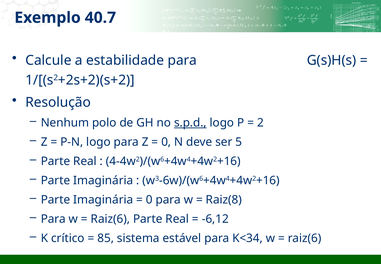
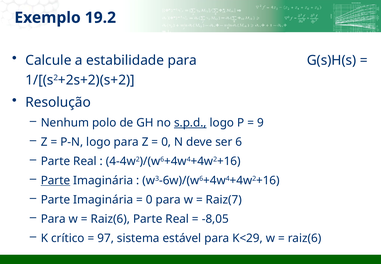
40.7: 40.7 -> 19.2 (100, 18)
2: 2 -> 9 (260, 123)
5: 5 -> 6 (239, 142)
Parte underline: none -> present (56, 180)
Raiz(8: Raiz(8 -> Raiz(7 (224, 200)
-6,12: -6,12 -> -8,05 (215, 219)
85: 85 -> 97 (106, 238)
K<34: K<34 -> K<29 (248, 238)
